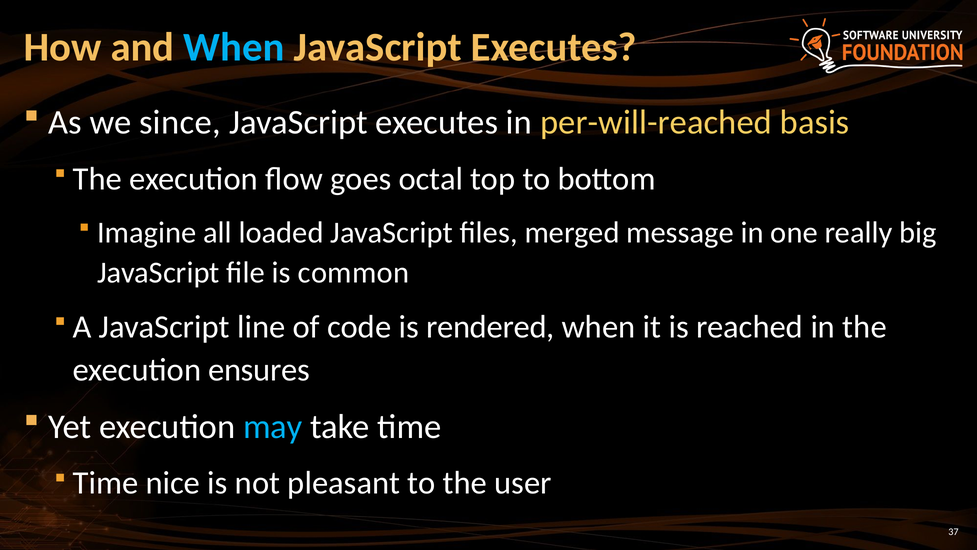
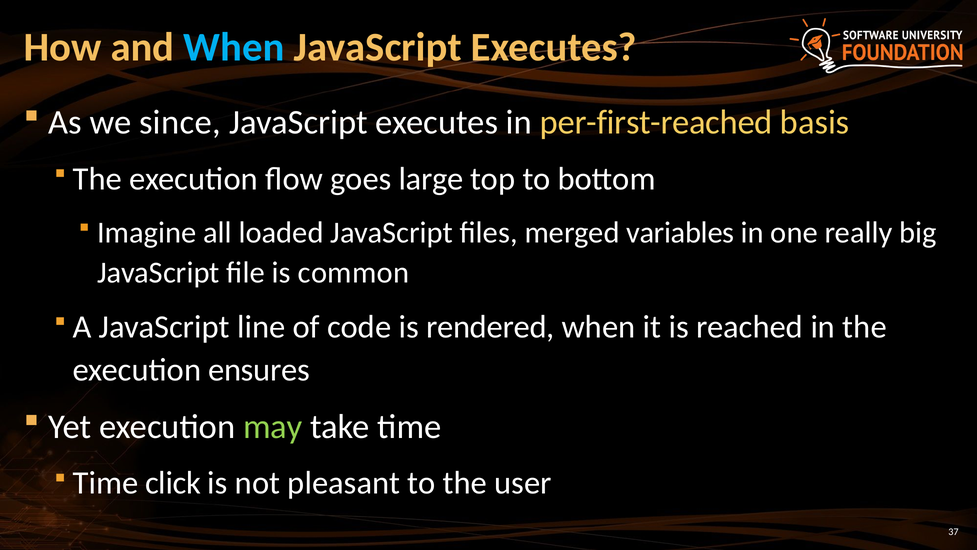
per-will-reached: per-will-reached -> per-first-reached (656, 122)
octal: octal -> large (431, 179)
message: message -> variables (680, 232)
may colour: light blue -> light green (273, 427)
nice: nice -> click (173, 483)
